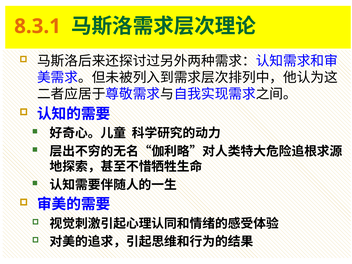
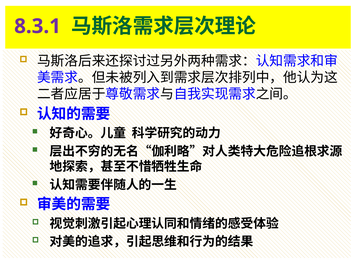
8.3.1 colour: orange -> purple (38, 26)
